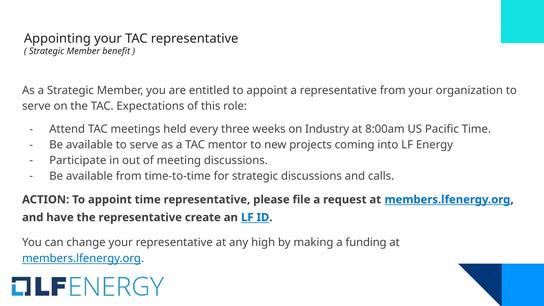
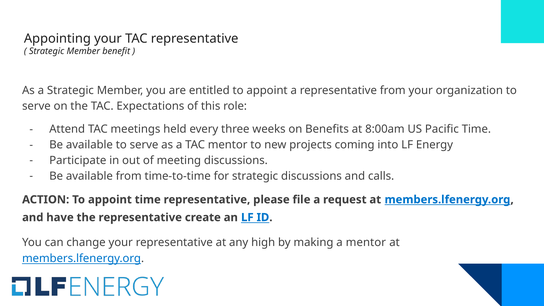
Industry: Industry -> Benefits (327, 129)
a funding: funding -> mentor (366, 243)
